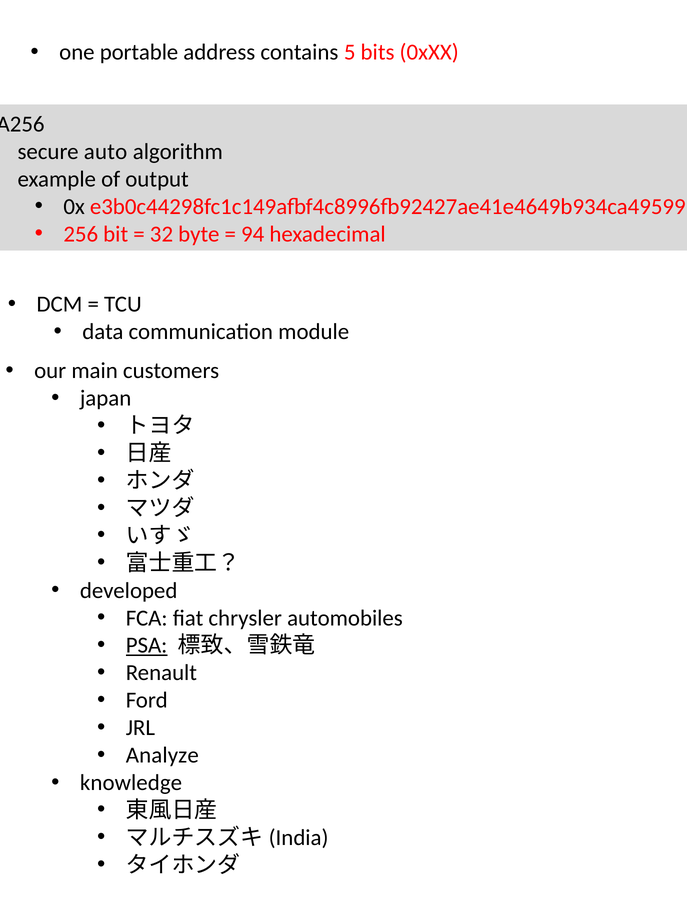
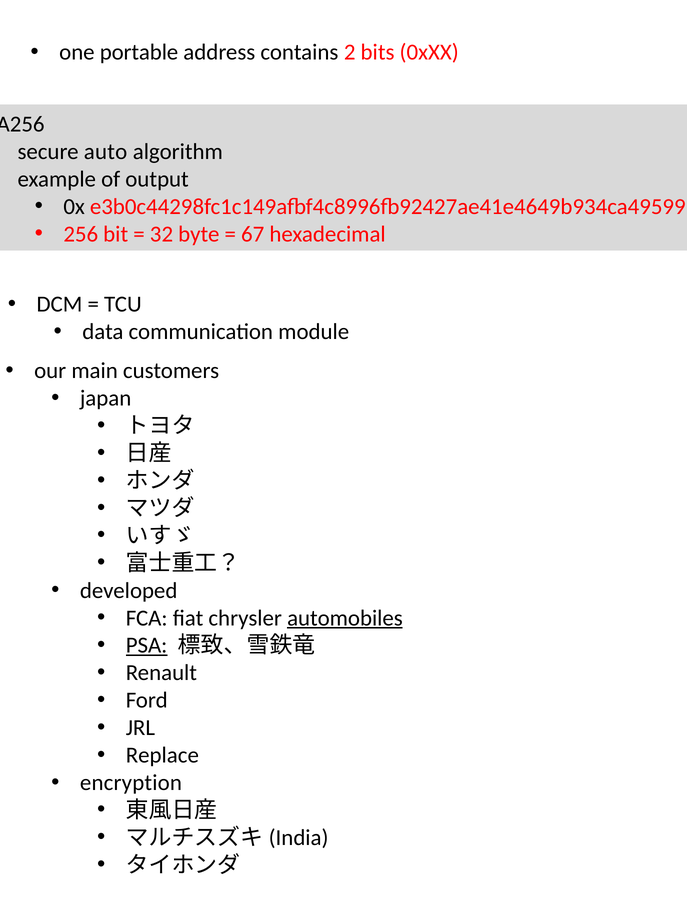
5: 5 -> 2 (350, 52)
94: 94 -> 67 (253, 234)
automobiles underline: none -> present (345, 619)
Analyze: Analyze -> Replace (162, 756)
knowledge: knowledge -> encryption (131, 784)
